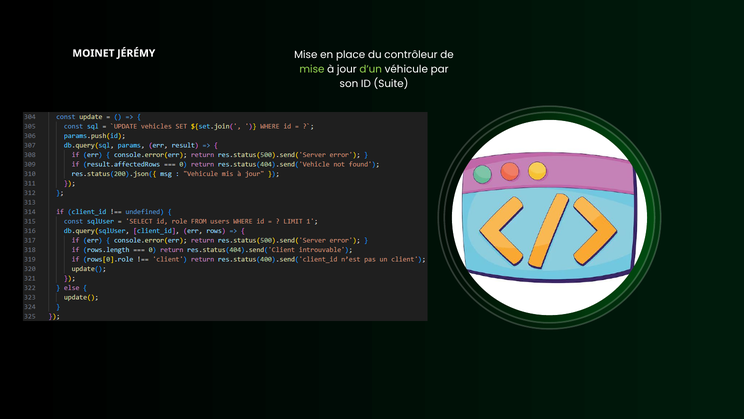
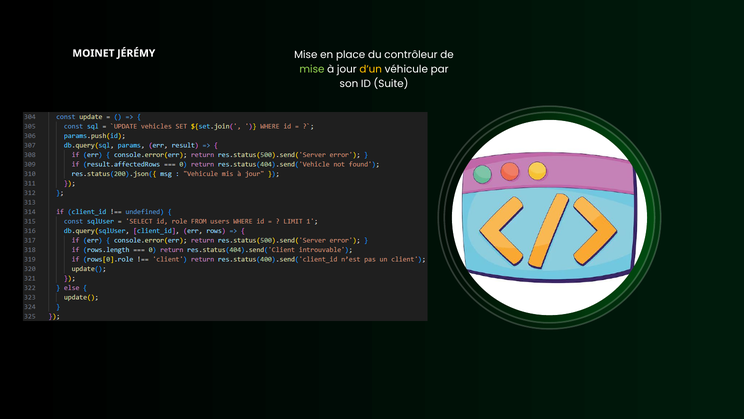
d’un colour: light green -> yellow (371, 69)
